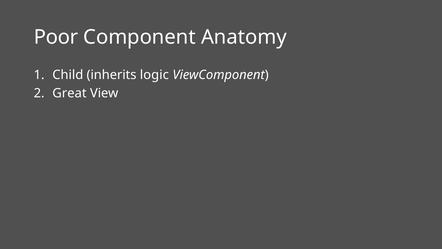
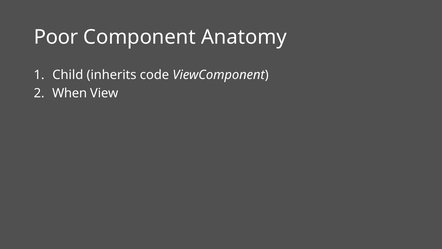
logic: logic -> code (154, 75)
Great: Great -> When (70, 93)
